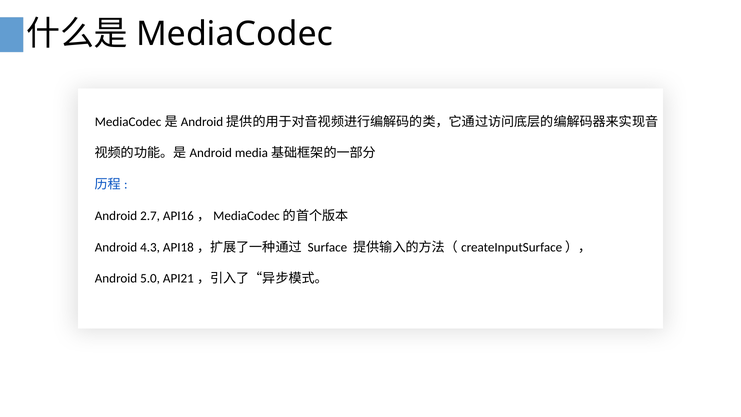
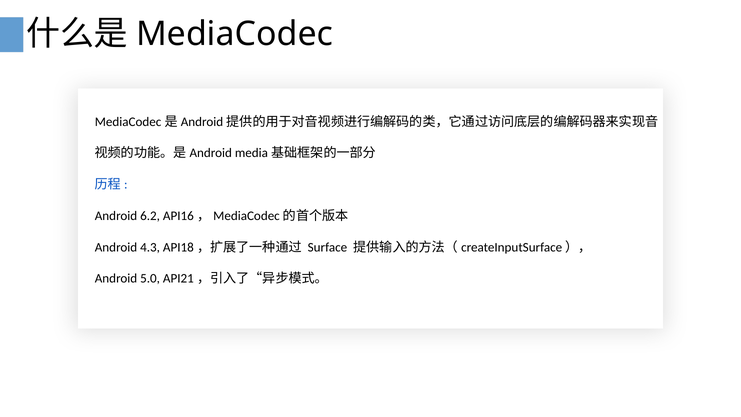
2.7: 2.7 -> 6.2 (150, 216)
